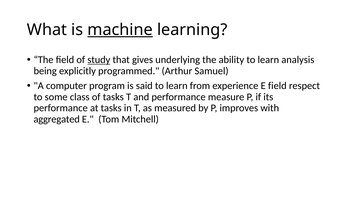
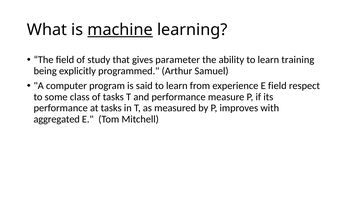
study underline: present -> none (99, 60)
underlying: underlying -> parameter (178, 60)
analysis: analysis -> training (298, 60)
